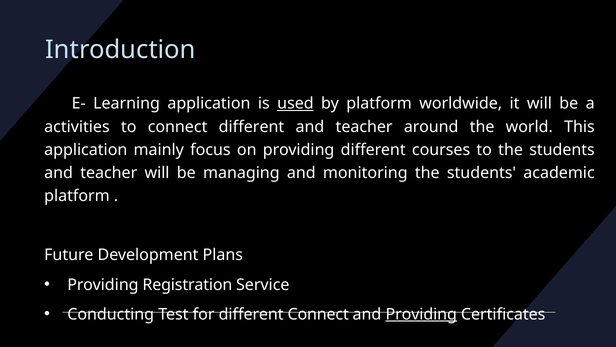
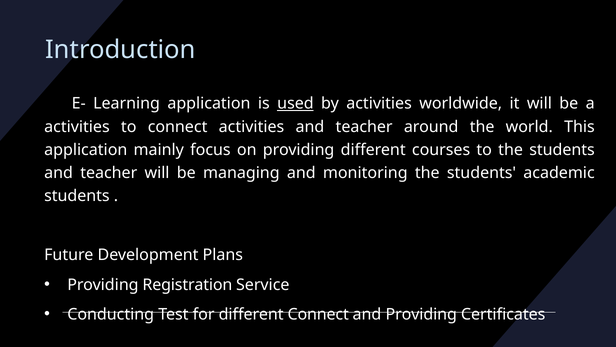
by platform: platform -> activities (379, 103)
connect different: different -> activities (252, 127)
platform: platform -> students (77, 196)
Providing underline: present -> none (421, 314)
